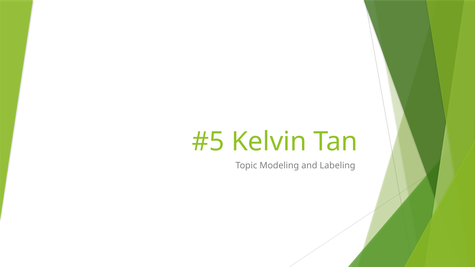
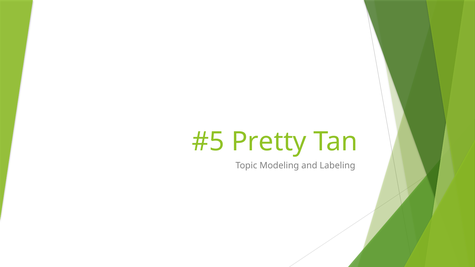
Kelvin: Kelvin -> Pretty (269, 142)
